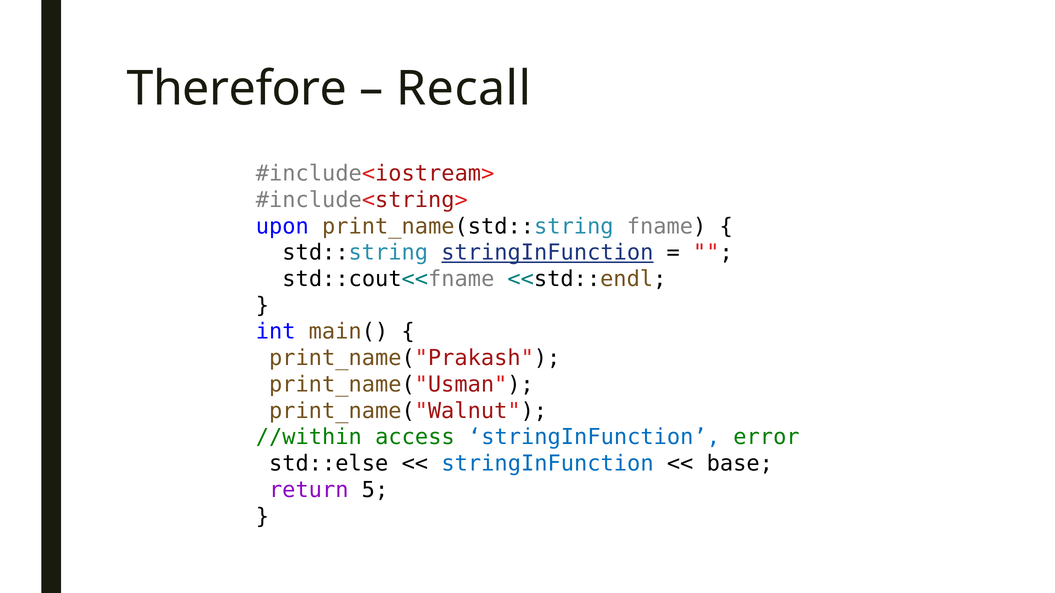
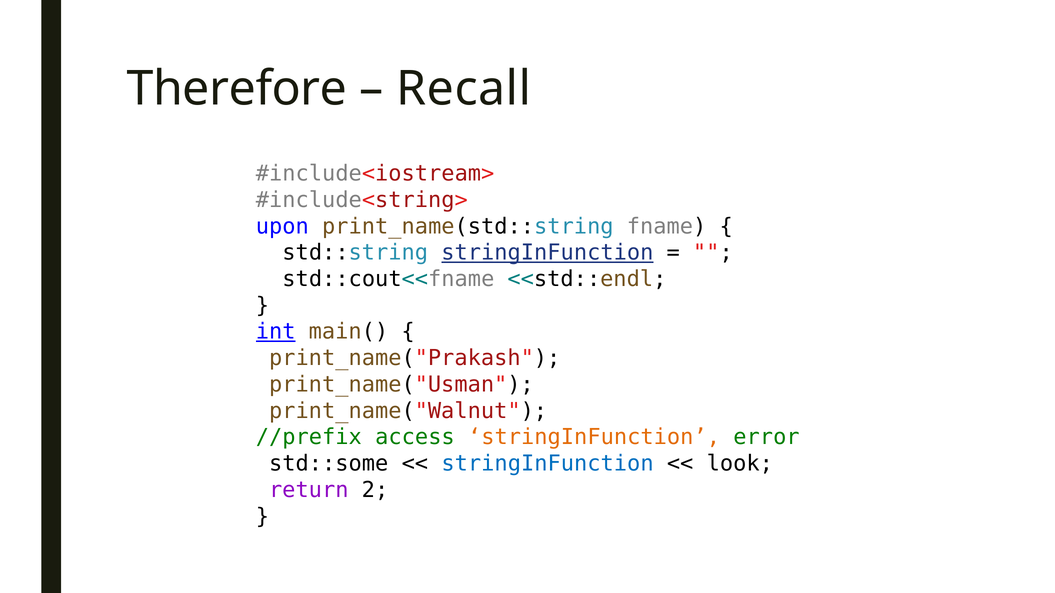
int underline: none -> present (276, 332)
//within: //within -> //prefix (309, 438)
stringInFunction colour: blue -> orange (594, 438)
std::else: std::else -> std::some (329, 464)
base: base -> look (740, 464)
5: 5 -> 2 (375, 490)
